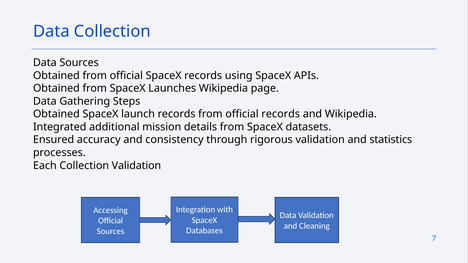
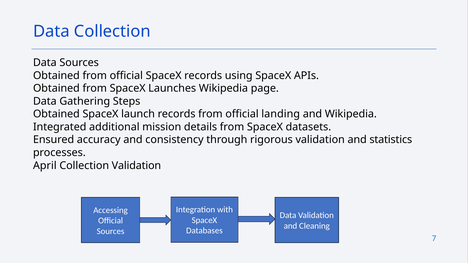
official records: records -> landing (281, 114)
Each: Each -> April (45, 166)
